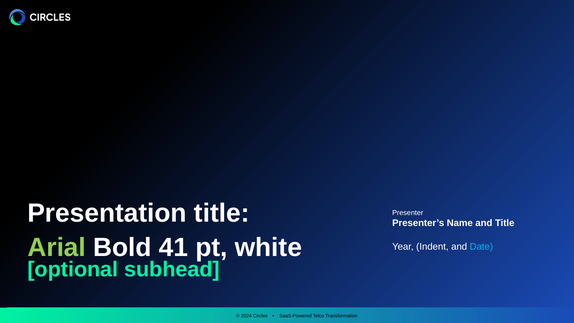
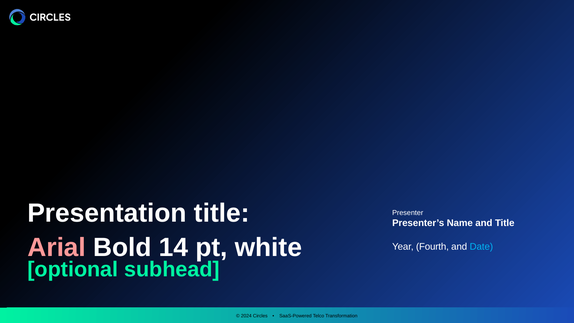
Arial colour: light green -> pink (57, 248)
41: 41 -> 14 (173, 248)
Indent: Indent -> Fourth (432, 247)
